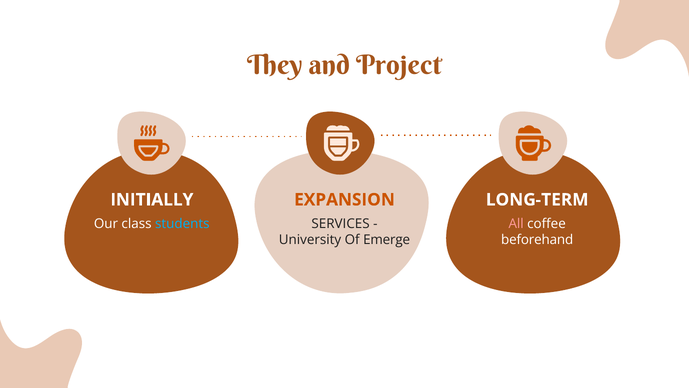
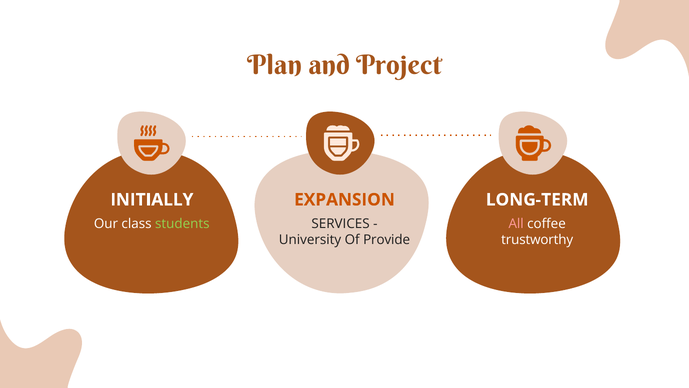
They: They -> Plan (275, 66)
students colour: light blue -> light green (182, 224)
Emerge: Emerge -> Provide (387, 240)
beforehand: beforehand -> trustworthy (537, 240)
